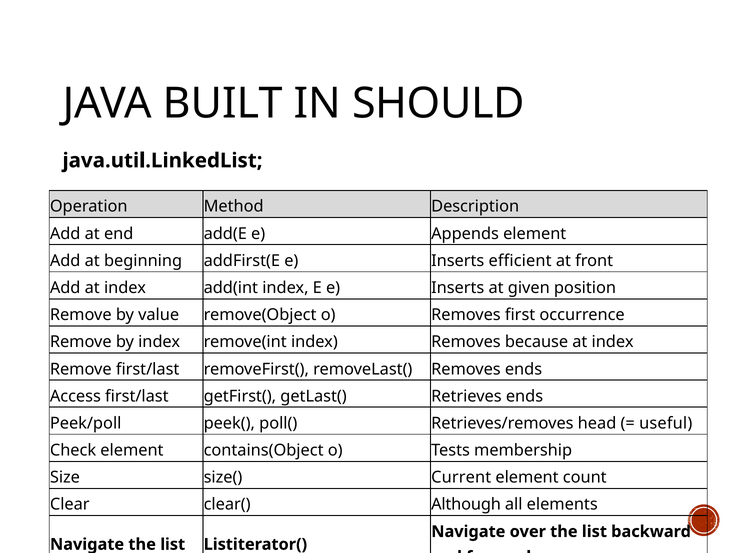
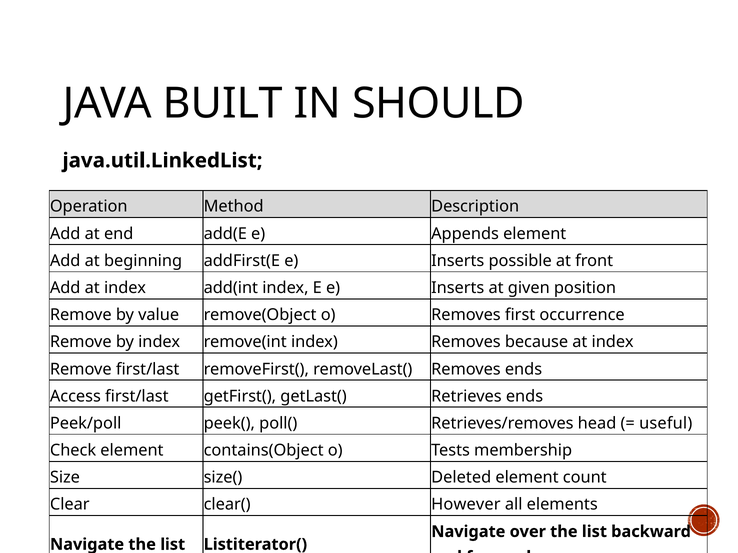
efficient: efficient -> possible (520, 261)
Current: Current -> Deleted (461, 478)
Although: Although -> However (466, 505)
